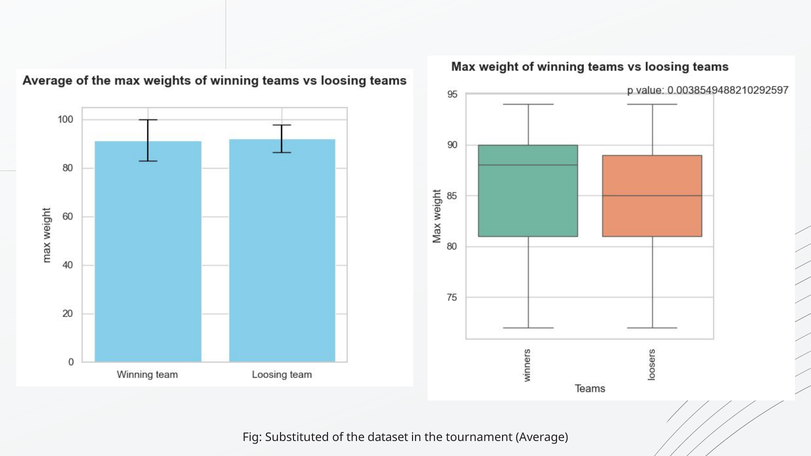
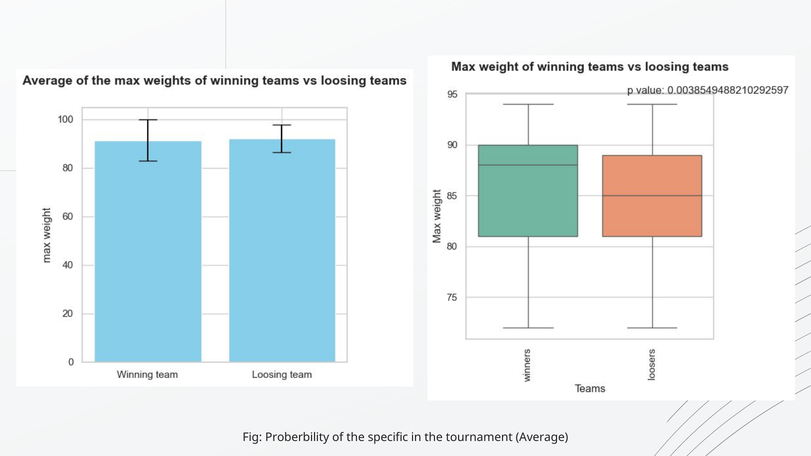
Substituted: Substituted -> Proberbility (297, 437)
dataset: dataset -> specific (388, 437)
